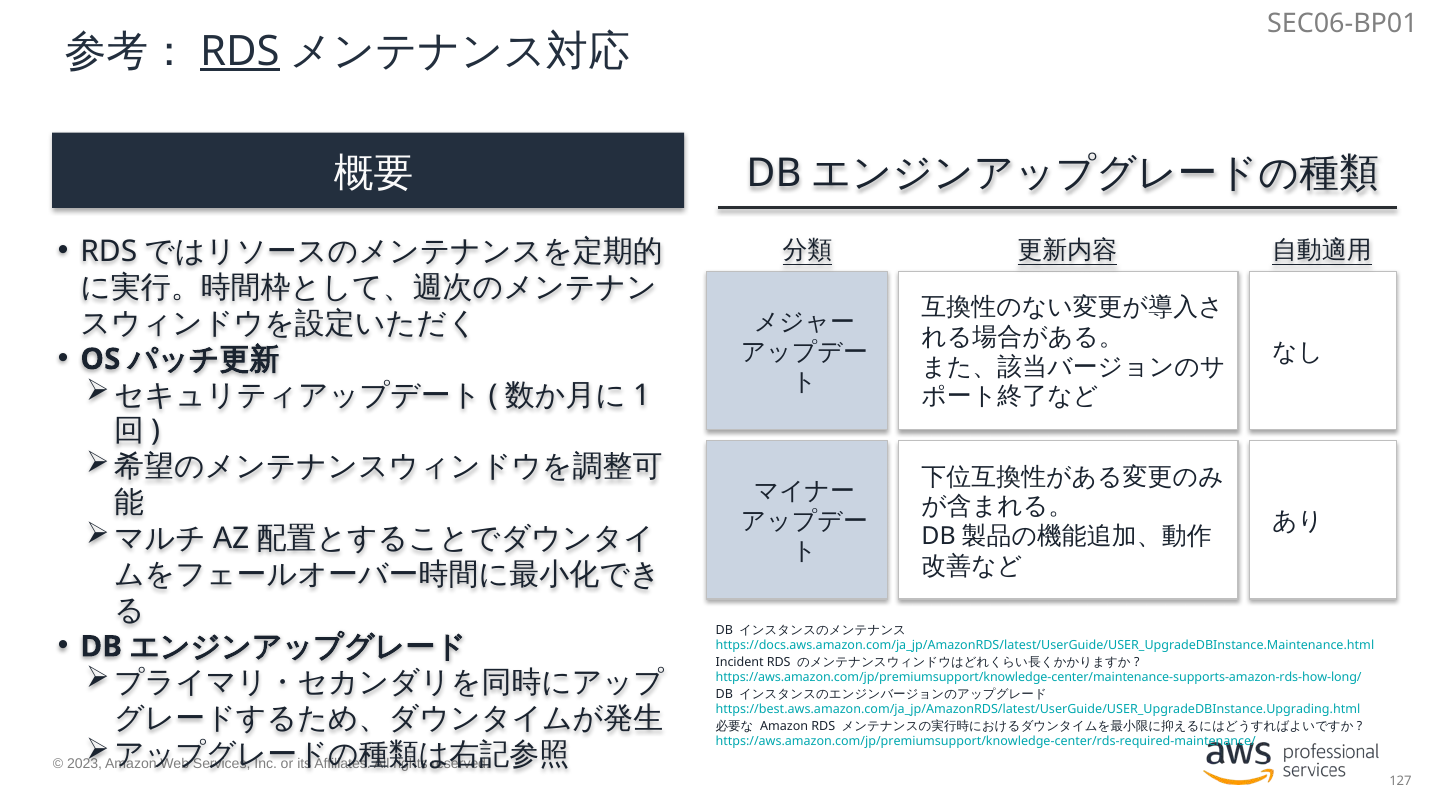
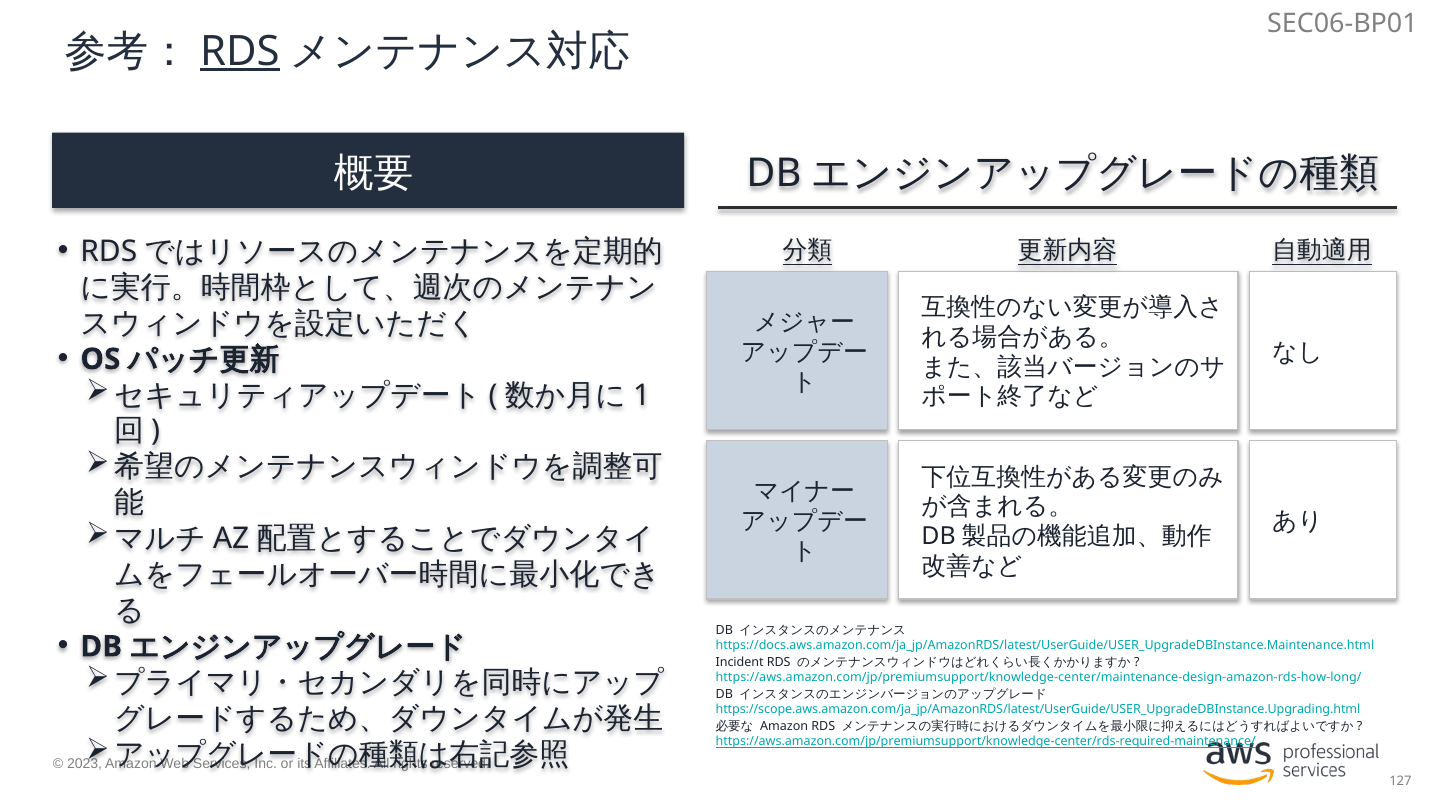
https://aws.amazon.com/jp/premiumsupport/knowledge-center/maintenance-supports-amazon-rds-how-long/: https://aws.amazon.com/jp/premiumsupport/knowledge-center/maintenance-supports-amazon-rds-how-long/ -> https://aws.amazon.com/jp/premiumsupport/knowledge-center/maintenance-design-amazon-rds-how-long/ (1039, 677)
https://best.aws.amazon.com/ja_jp/AmazonRDS/latest/UserGuide/USER_UpgradeDBInstance.Upgrading.html: https://best.aws.amazon.com/ja_jp/AmazonRDS/latest/UserGuide/USER_UpgradeDBInstance.Upgrading.html -> https://scope.aws.amazon.com/ja_jp/AmazonRDS/latest/UserGuide/USER_UpgradeDBInstance.Upgrading.html (1038, 709)
https://aws.amazon.com/jp/premiumsupport/knowledge-center/rds-required-maintenance/ underline: none -> present (986, 741)
